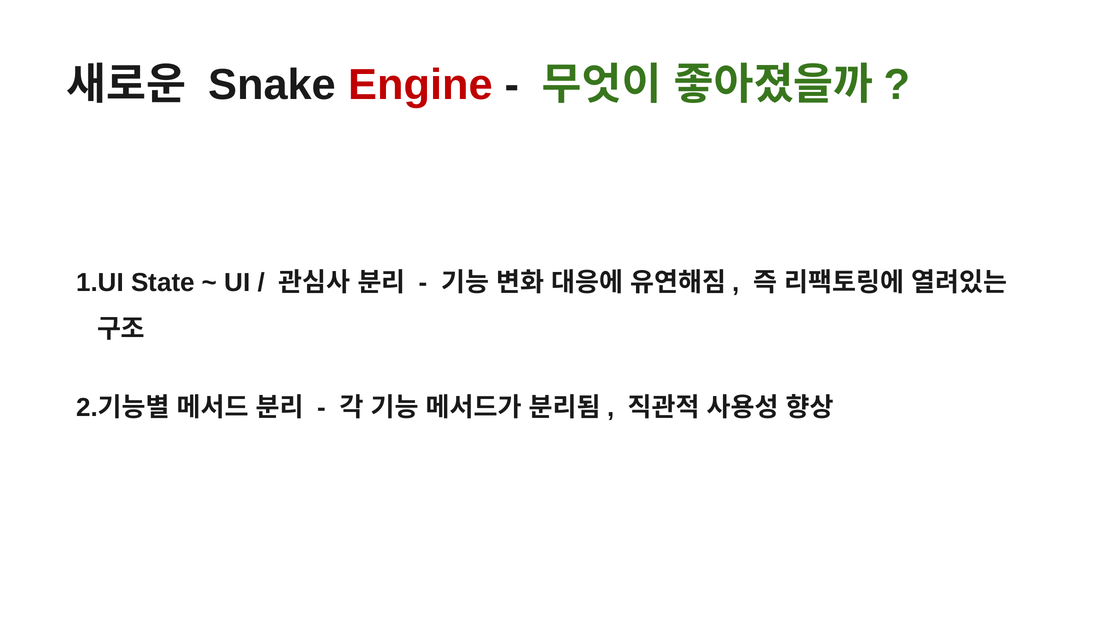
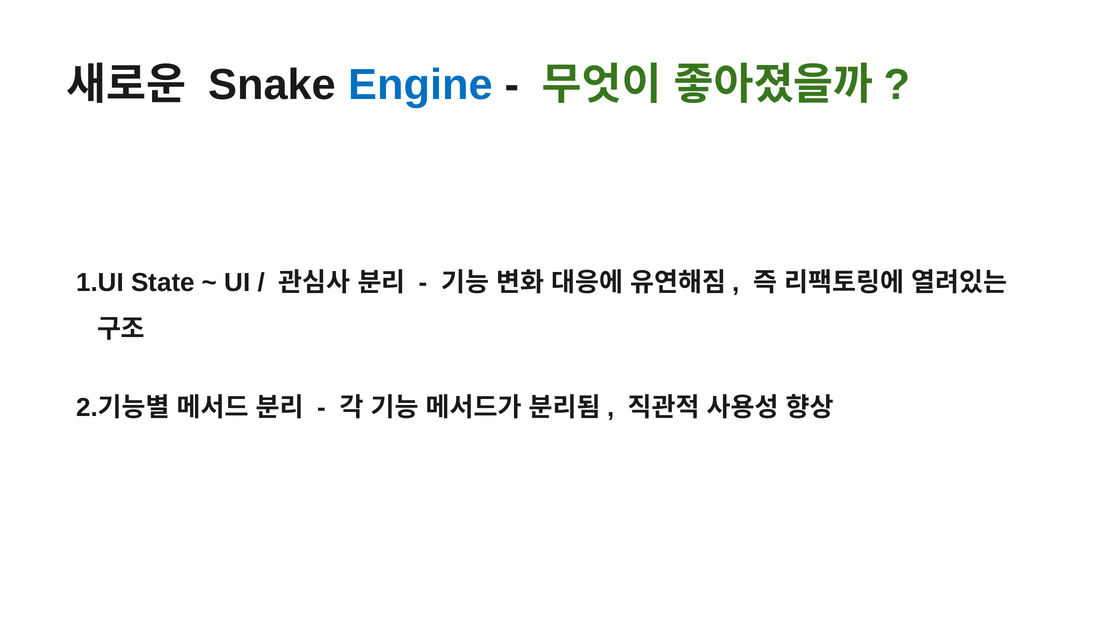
Engine colour: red -> blue (420, 85)
